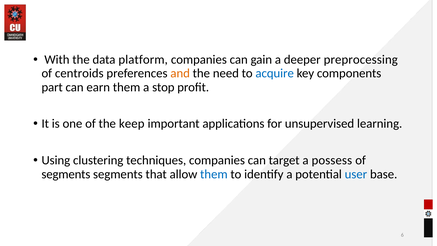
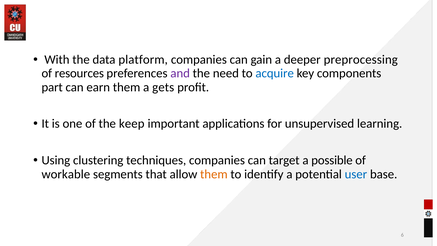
centroids: centroids -> resources (79, 73)
and colour: orange -> purple (180, 73)
stop: stop -> gets (163, 87)
possess: possess -> possible (332, 160)
segments: segments -> workable (66, 174)
them colour: blue -> orange (214, 174)
